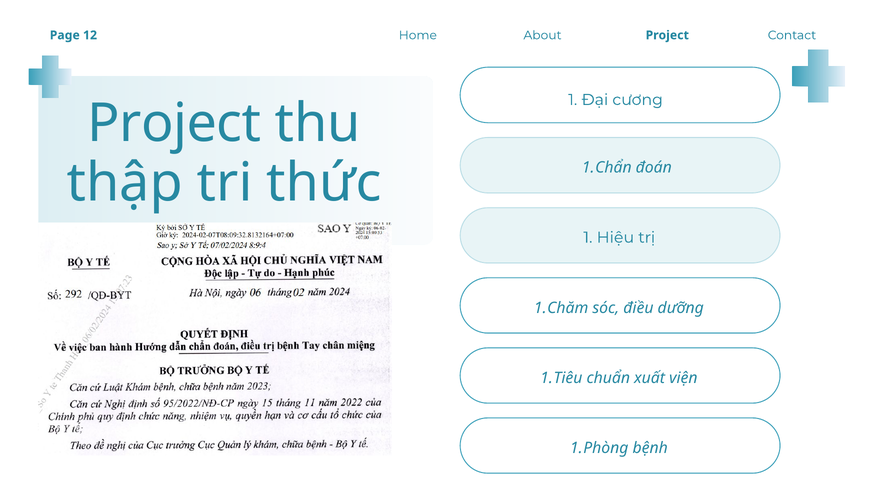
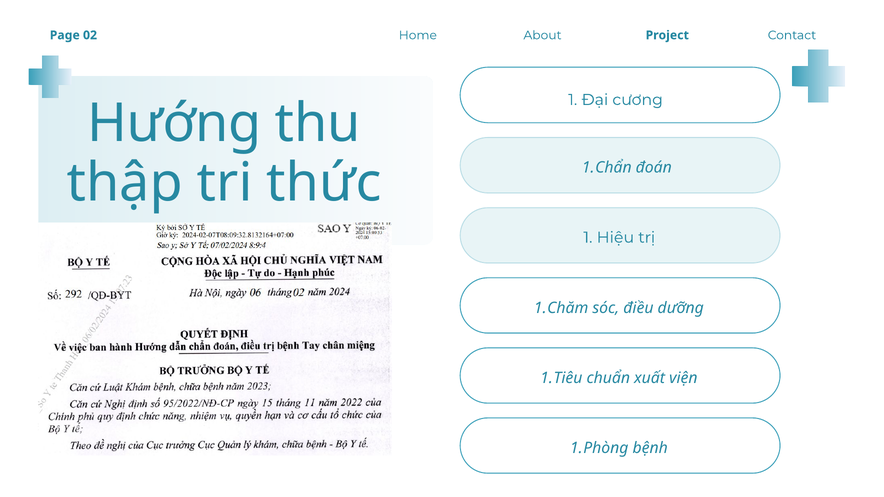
12: 12 -> 02 (90, 35)
Project: Project -> Hướng (174, 123)
